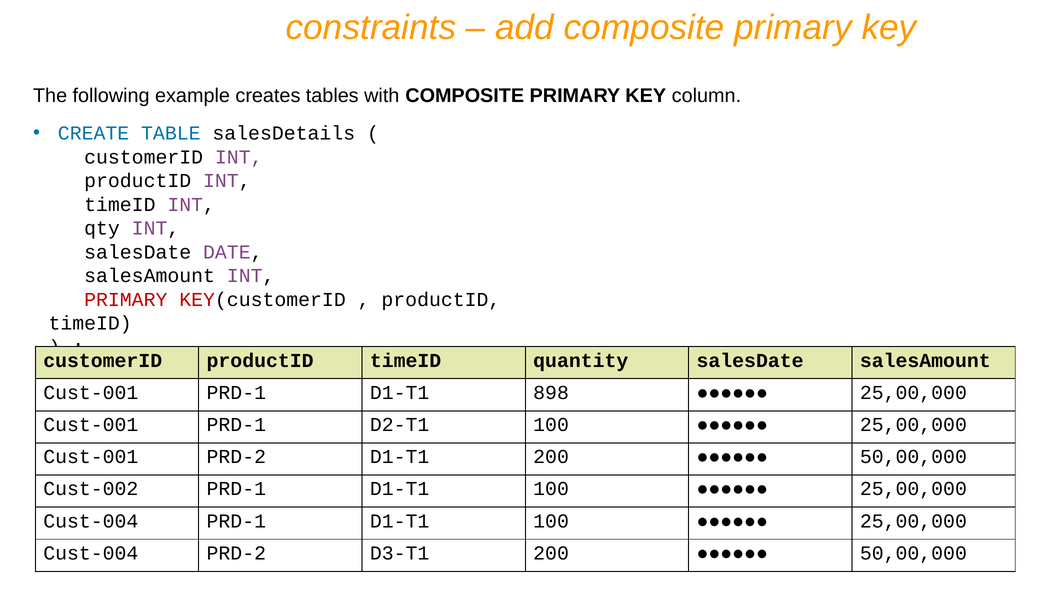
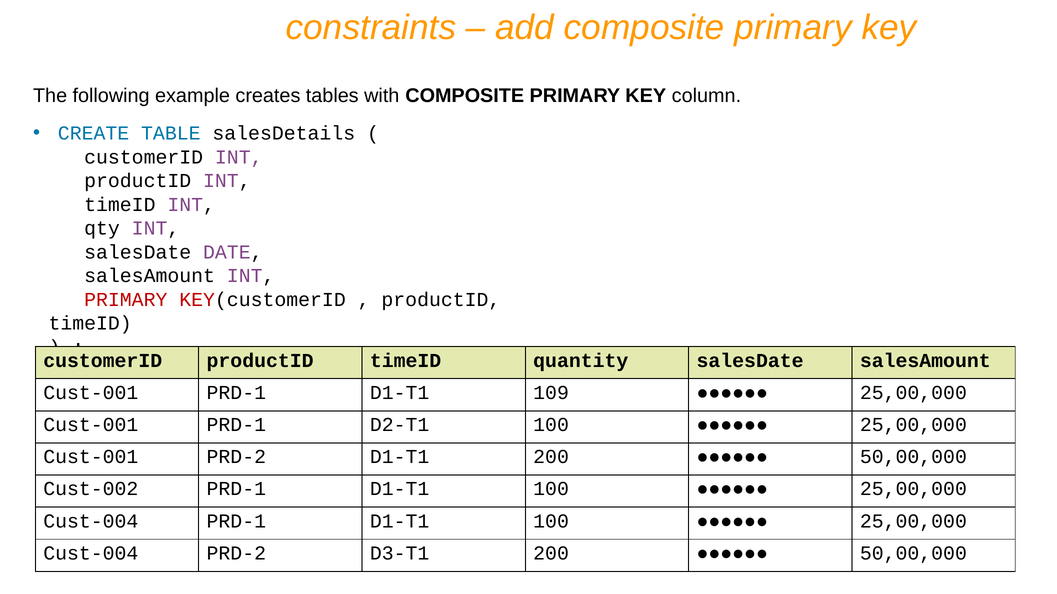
898: 898 -> 109 (551, 393)
